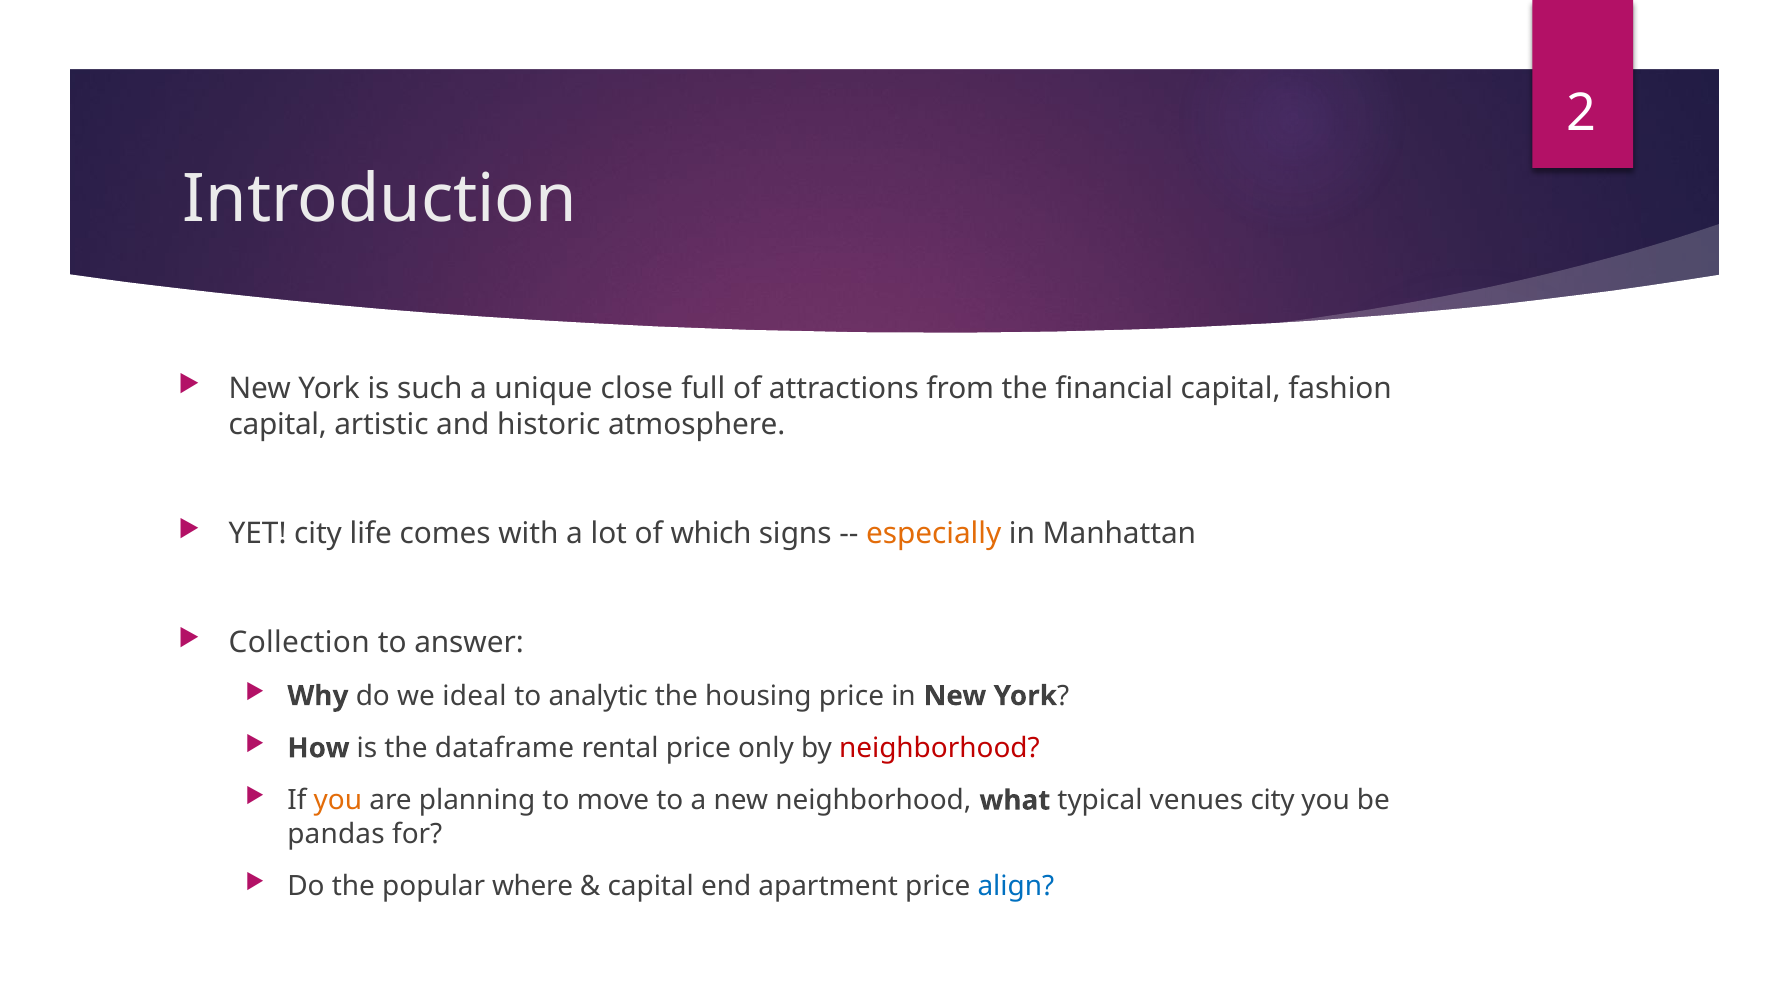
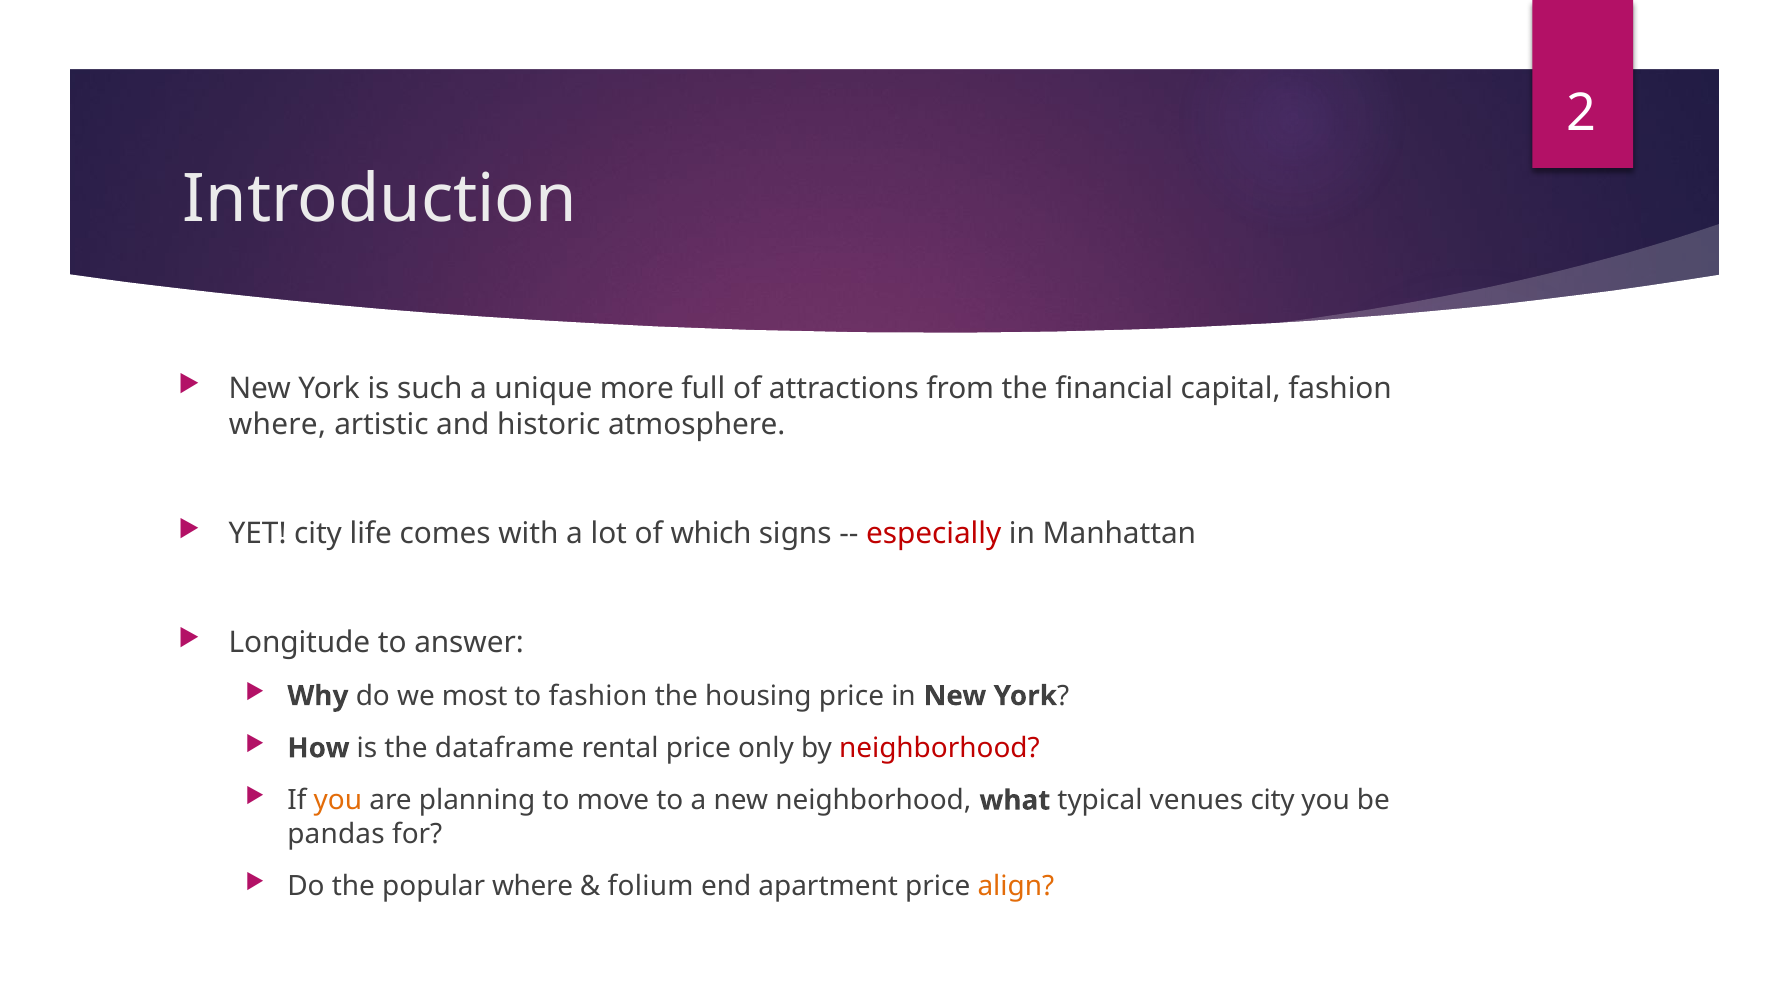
close: close -> more (637, 389)
capital: capital -> where (277, 425)
especially colour: orange -> red (934, 534)
Collection: Collection -> Longitude (299, 643)
ideal: ideal -> most (475, 696)
to analytic: analytic -> fashion (598, 696)
capital: capital -> folium (651, 886)
align colour: blue -> orange (1016, 886)
